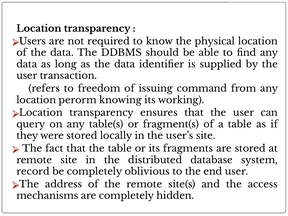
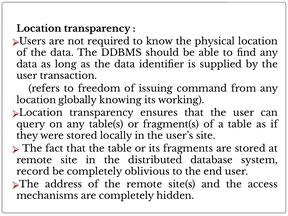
perorm: perorm -> globally (78, 100)
